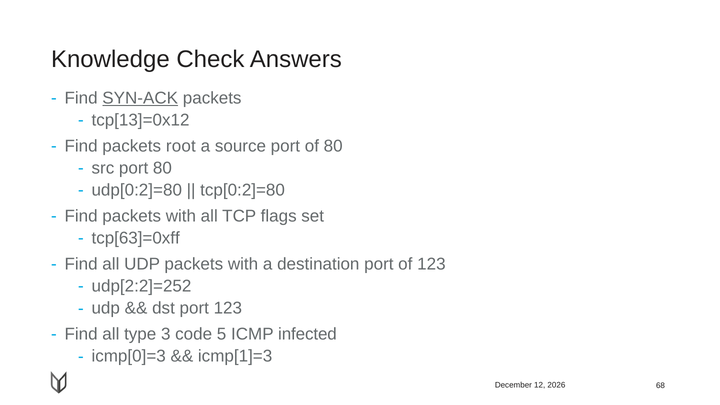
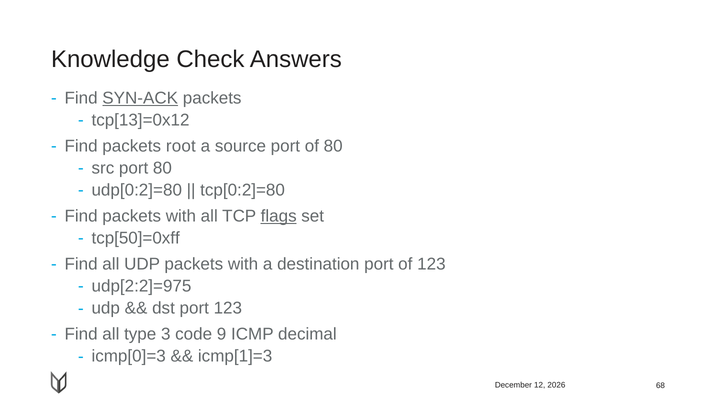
flags underline: none -> present (279, 216)
tcp[63]=0xff: tcp[63]=0xff -> tcp[50]=0xff (136, 238)
udp[2:2]=252: udp[2:2]=252 -> udp[2:2]=975 (141, 286)
5: 5 -> 9 (222, 334)
infected: infected -> decimal (307, 334)
